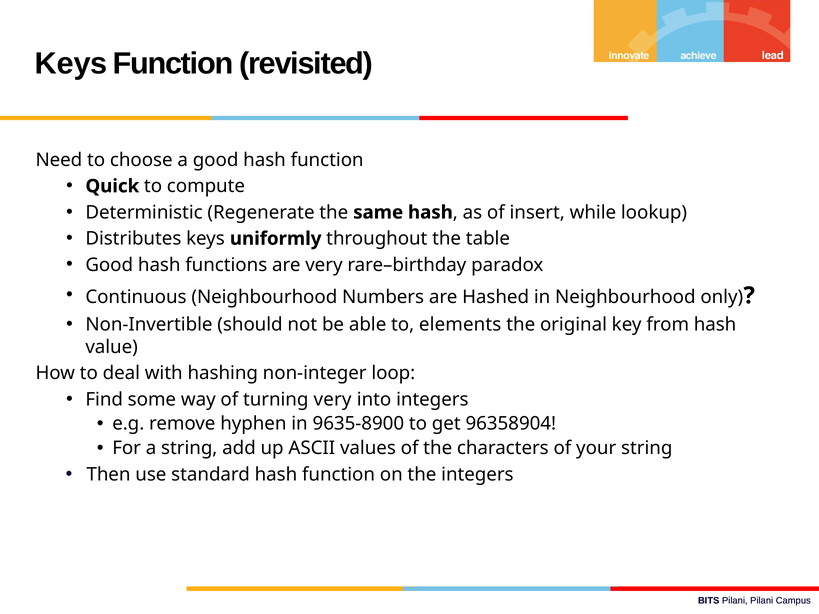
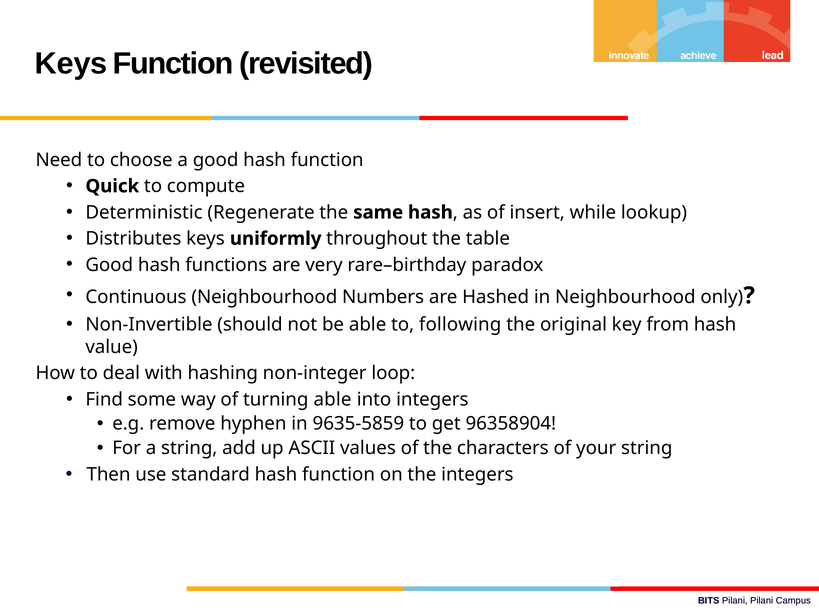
elements: elements -> following (460, 325)
turning very: very -> able (333, 400)
9635-8900: 9635-8900 -> 9635-5859 (358, 424)
